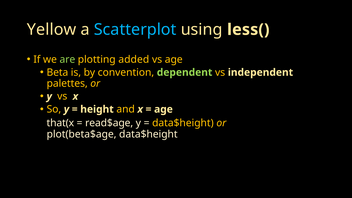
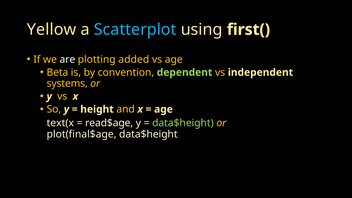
less(: less( -> first( (248, 30)
are colour: light green -> white (67, 59)
palettes: palettes -> systems (67, 83)
that(x: that(x -> text(x (60, 123)
data$height colour: yellow -> light green (183, 123)
plot(beta$age: plot(beta$age -> plot(final$age (82, 134)
